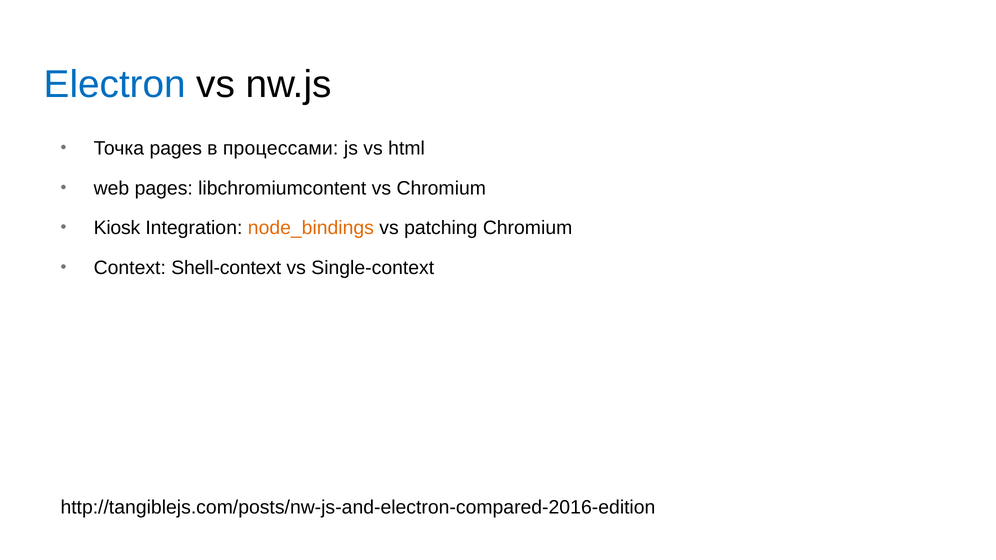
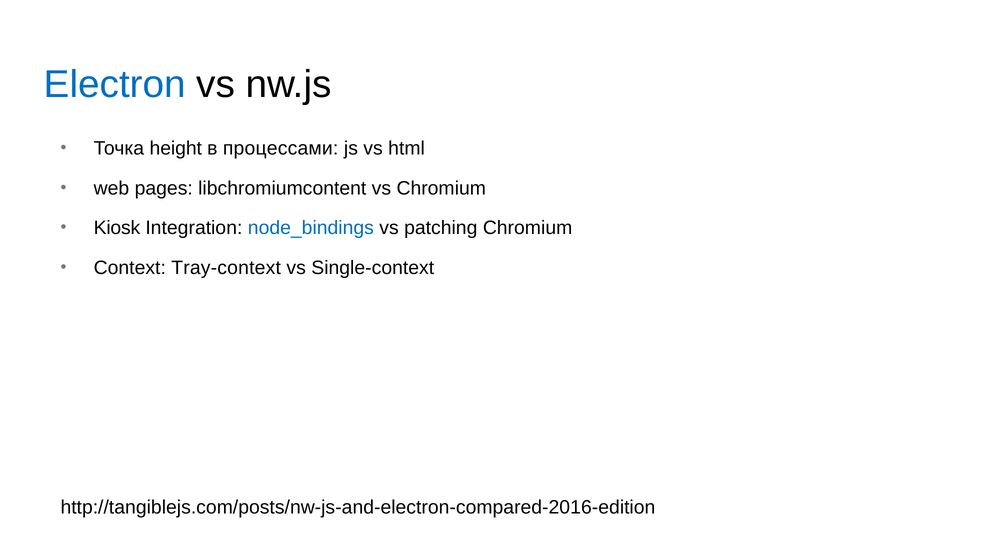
Точка pages: pages -> height (176, 148)
node_bindings colour: orange -> blue (311, 228)
Shell-context: Shell-context -> Tray-context (226, 268)
